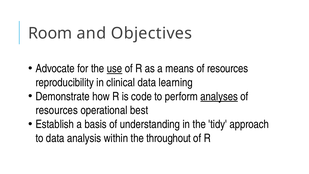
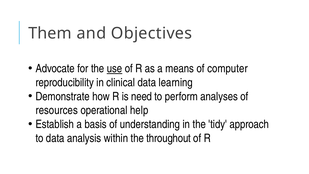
Room: Room -> Them (50, 33)
means of resources: resources -> computer (227, 69)
code: code -> need (142, 96)
analyses underline: present -> none (219, 96)
best: best -> help (139, 110)
